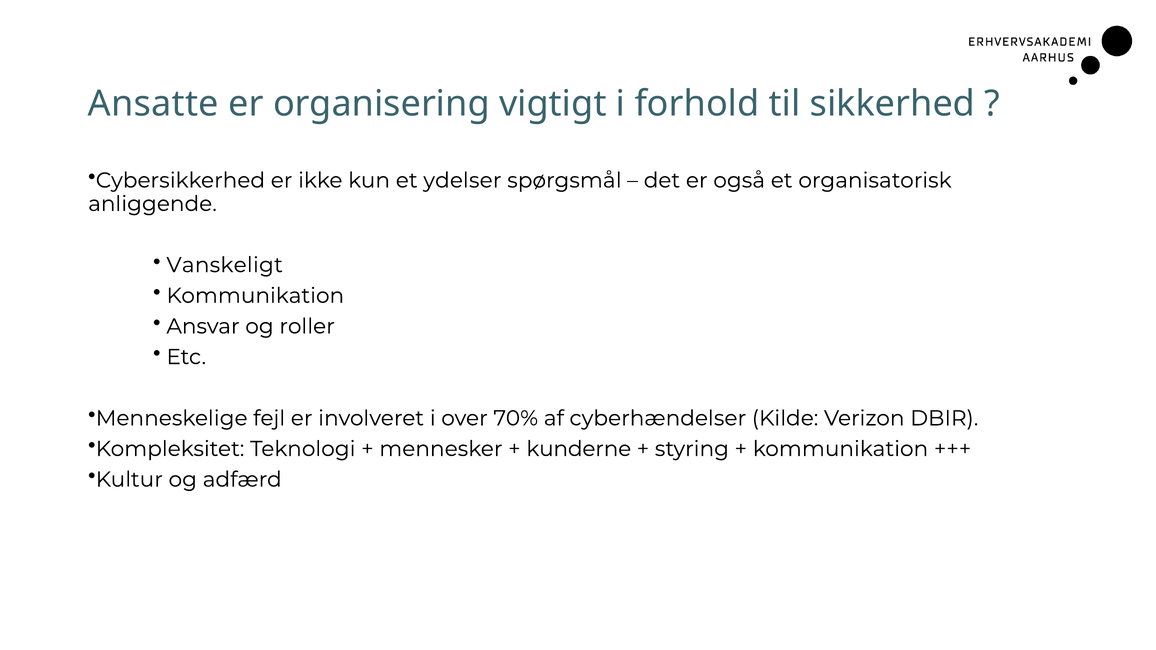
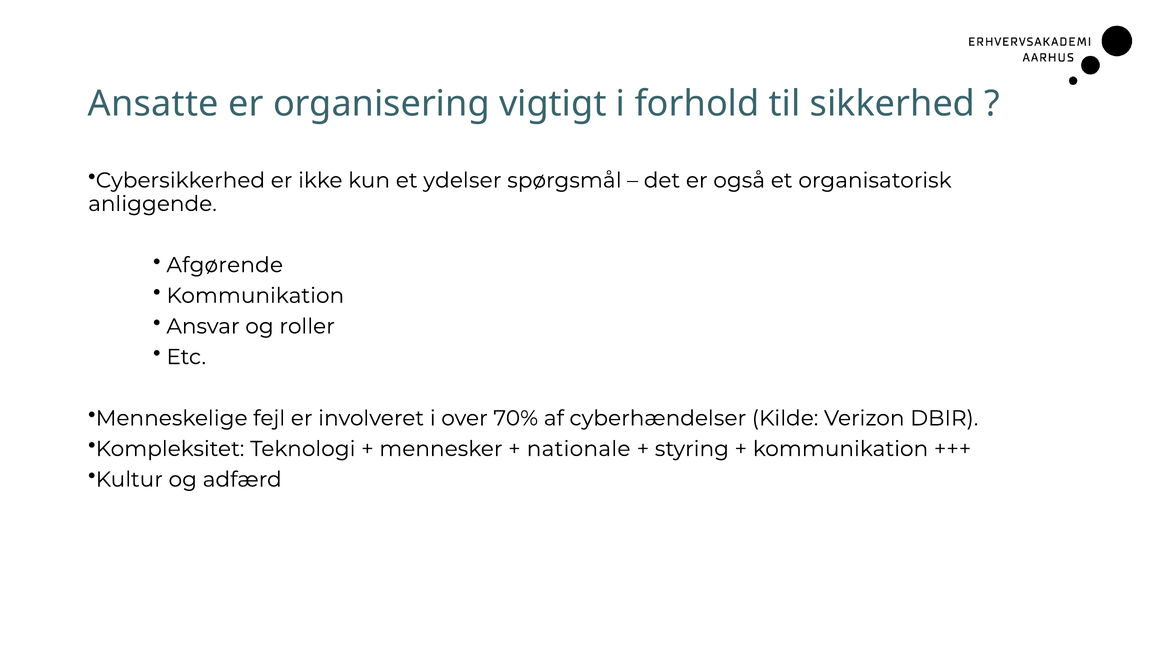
Vanskeligt: Vanskeligt -> Afgørende (225, 265)
kunderne: kunderne -> nationale (579, 449)
